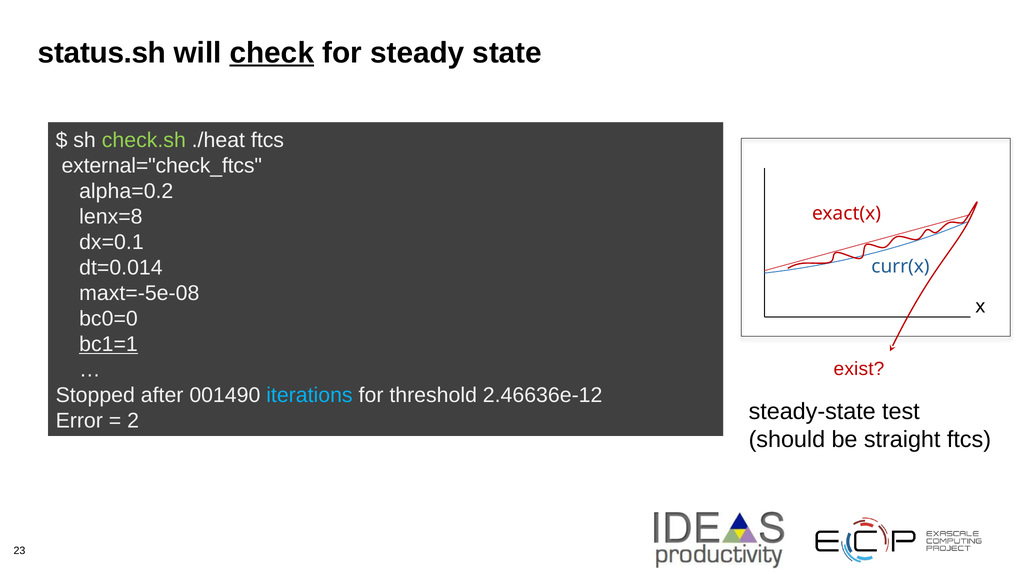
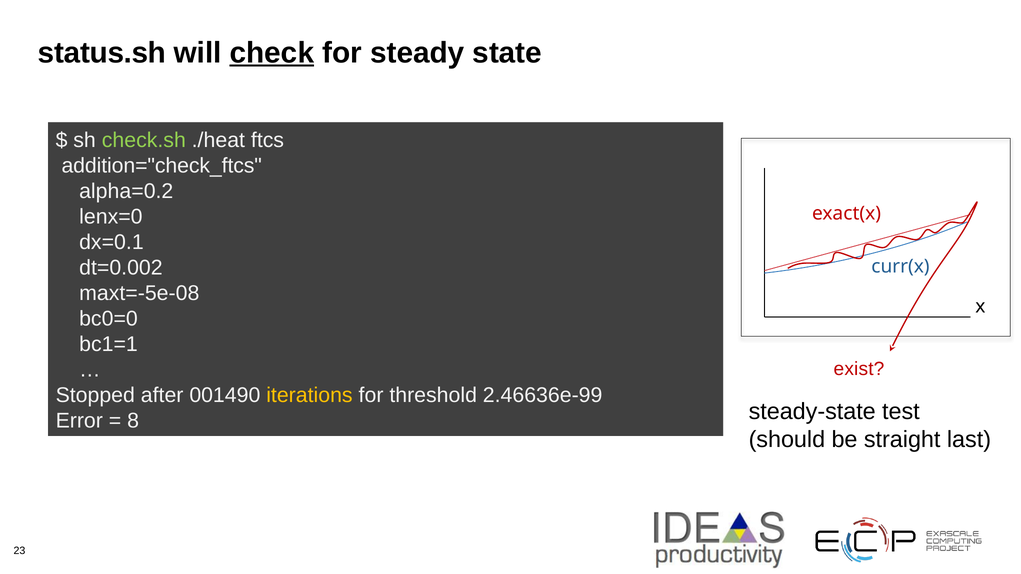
external="check_ftcs: external="check_ftcs -> addition="check_ftcs (162, 166)
lenx=8: lenx=8 -> lenx=0 (111, 217)
dt=0.014: dt=0.014 -> dt=0.002 (121, 268)
bc1=1 underline: present -> none (109, 345)
iterations colour: light blue -> yellow (309, 396)
2.46636e-12: 2.46636e-12 -> 2.46636e-99 (543, 396)
2: 2 -> 8 (133, 421)
straight ftcs: ftcs -> last (969, 440)
